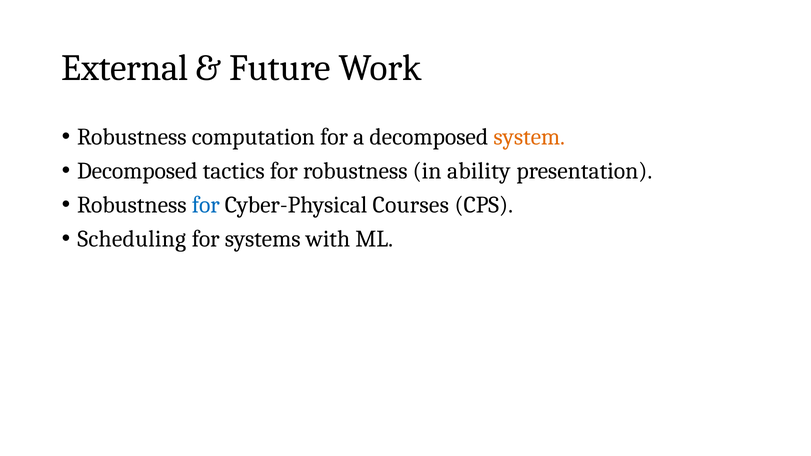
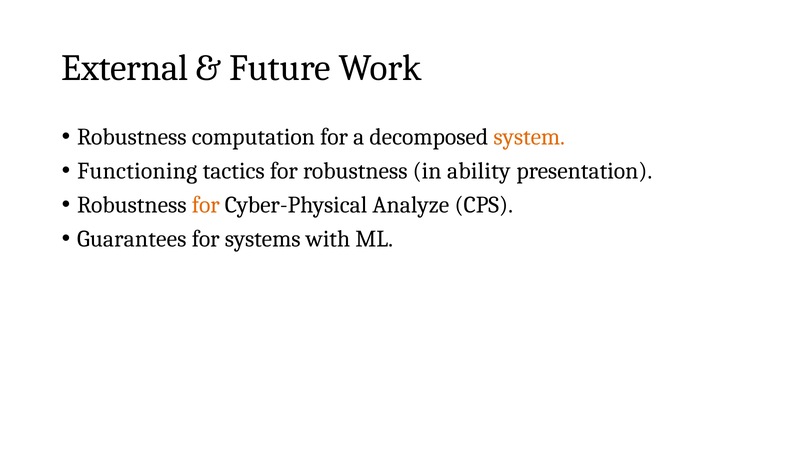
Decomposed: Decomposed -> Functioning (137, 171)
for colour: blue -> orange (206, 205)
Courses: Courses -> Analyze (411, 205)
Scheduling: Scheduling -> Guarantees (132, 239)
